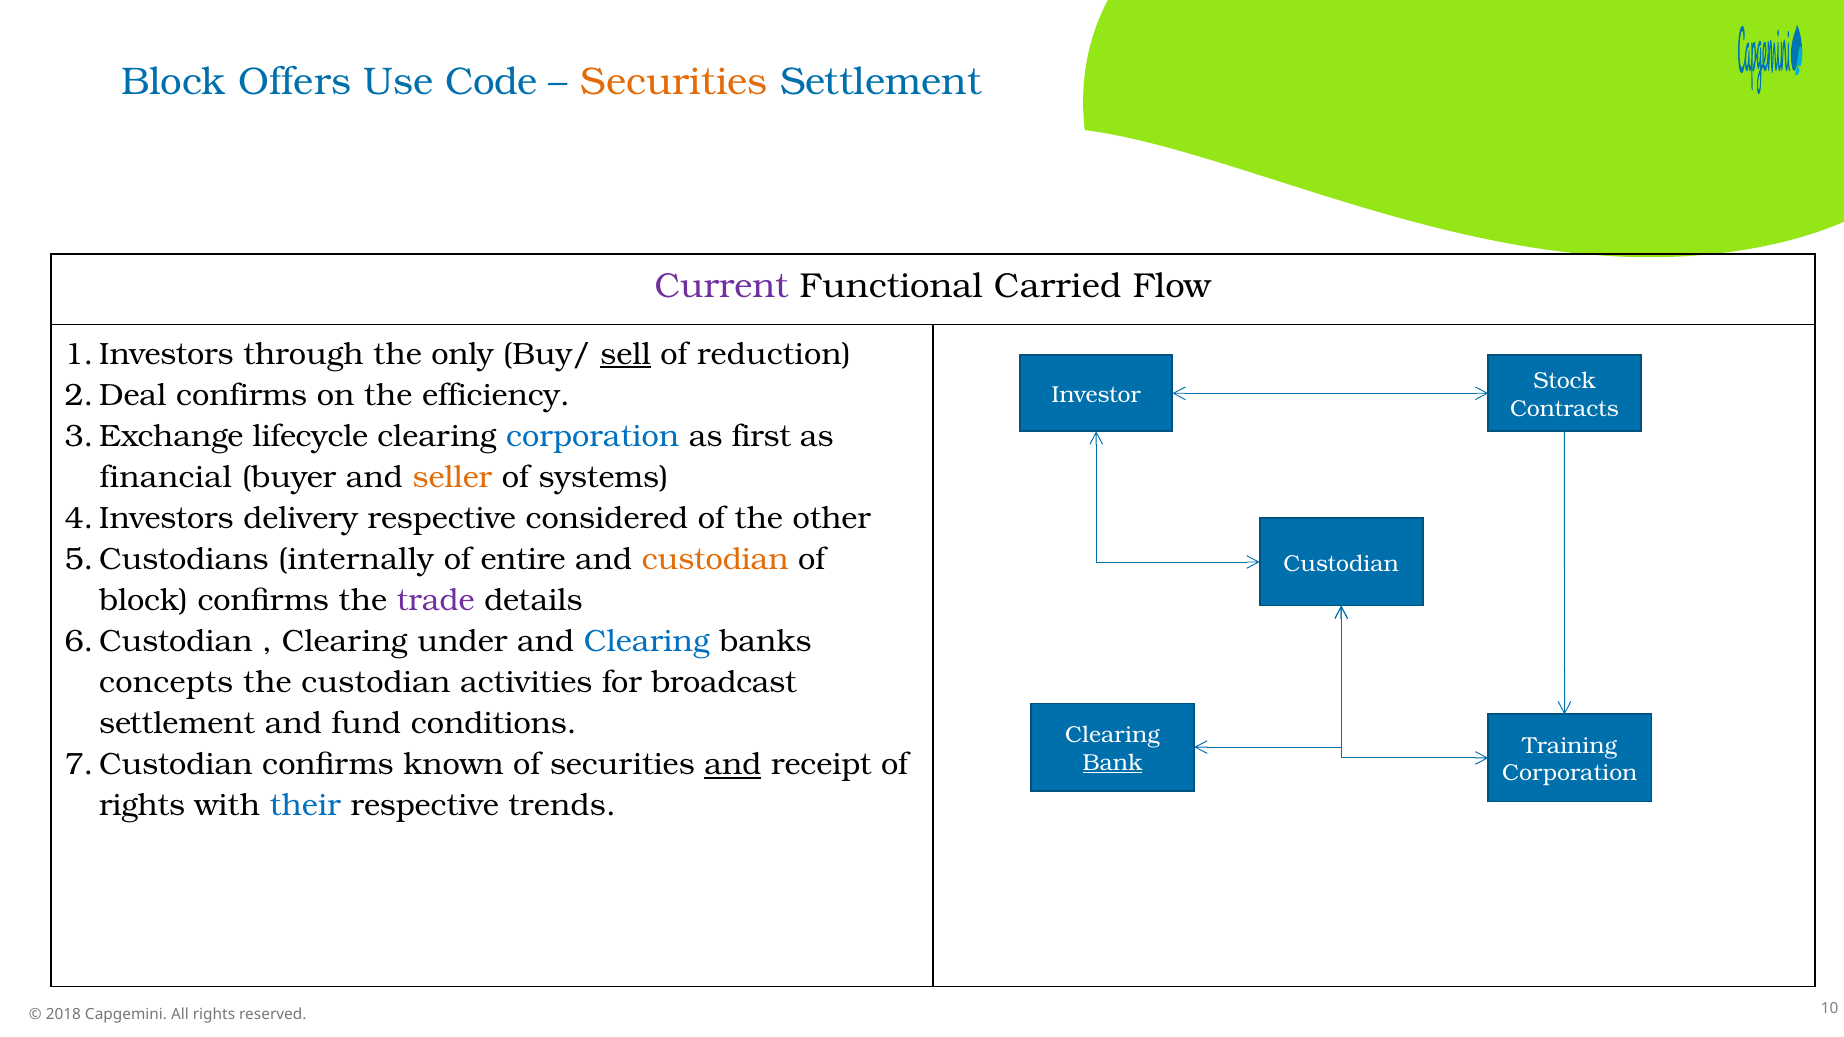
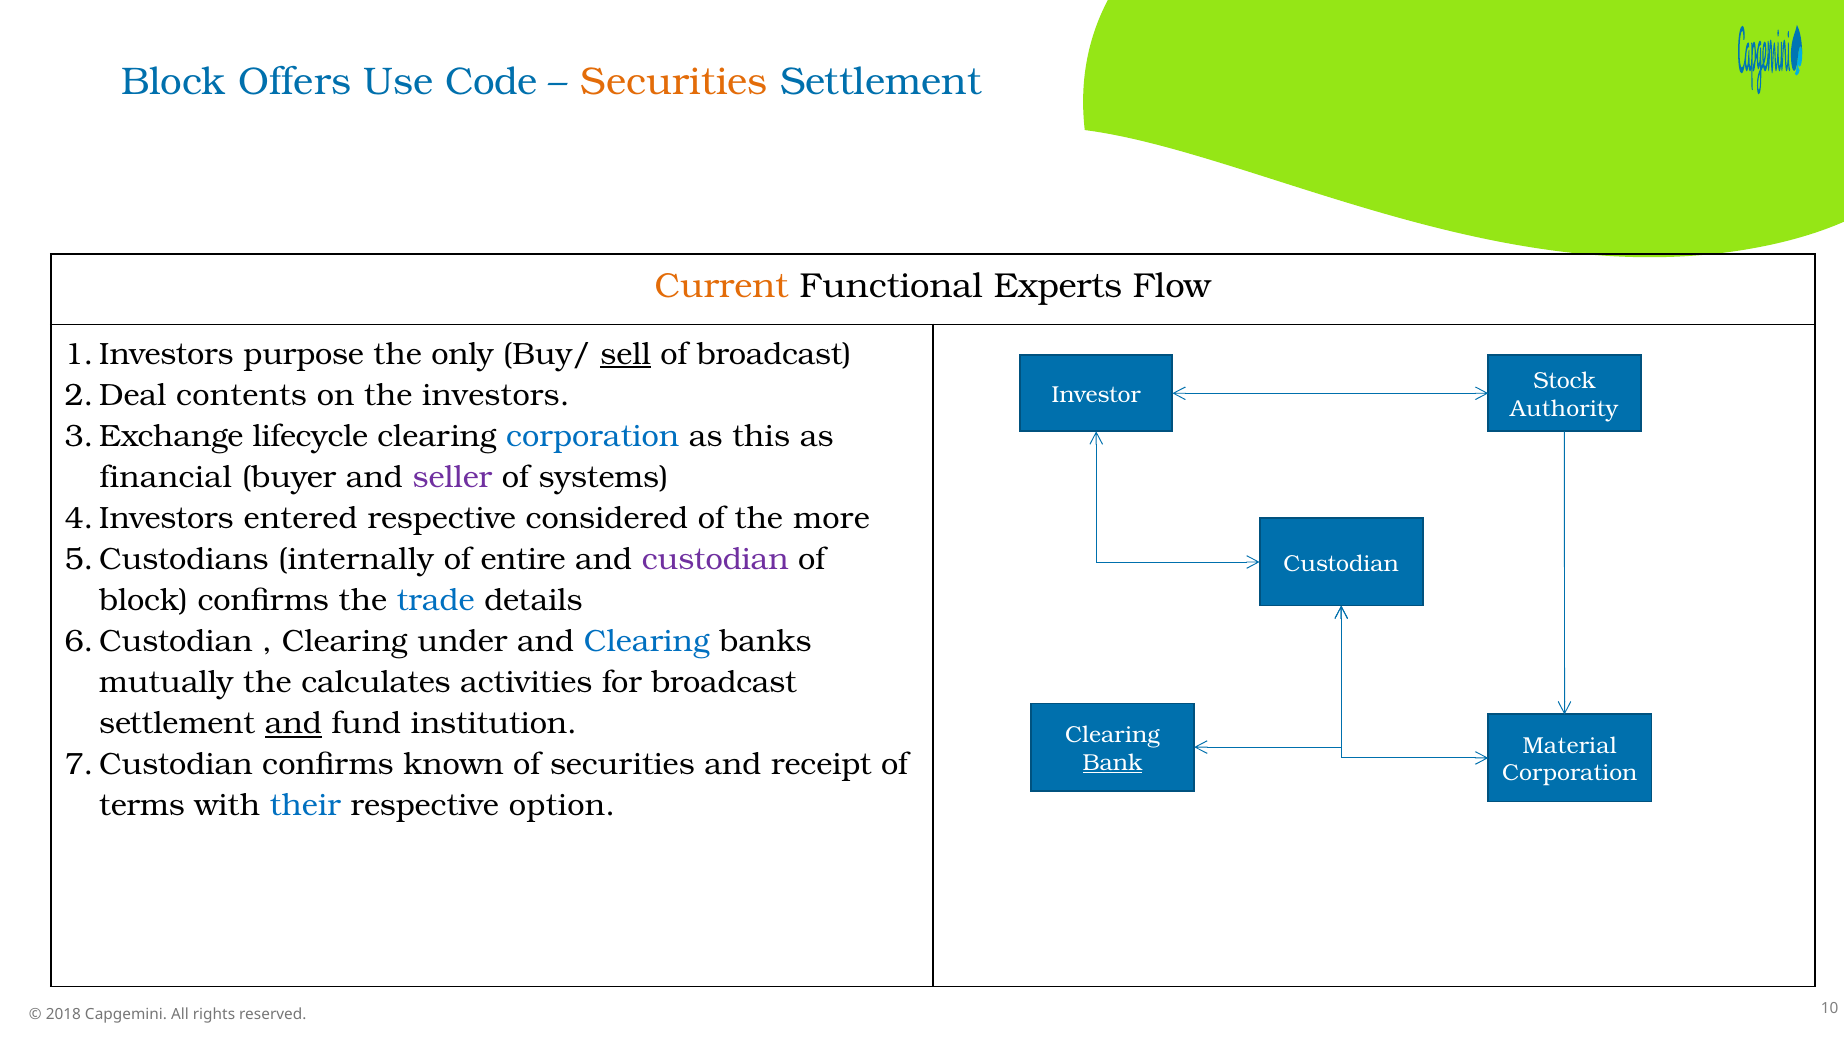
Current colour: purple -> orange (722, 286)
Carried: Carried -> Experts (1058, 286)
through: through -> purpose (304, 354)
of reduction: reduction -> broadcast (774, 354)
confirms: confirms -> contents (242, 395)
efficiency: efficiency -> investors (496, 395)
Contracts: Contracts -> Authority (1564, 409)
first: first -> this (761, 436)
seller colour: orange -> purple (452, 477)
delivery: delivery -> entered (301, 518)
other: other -> more (832, 518)
custodian colour: orange -> purple (715, 559)
trade colour: purple -> blue (436, 600)
concepts: concepts -> mutually (166, 683)
the custodian: custodian -> calculates (376, 683)
and underline: none -> present (293, 724)
conditions: conditions -> institution (494, 724)
Training: Training -> Material (1570, 746)
and underline: present -> none (733, 765)
rights: rights -> terms (142, 806)
trends: trends -> option (562, 806)
